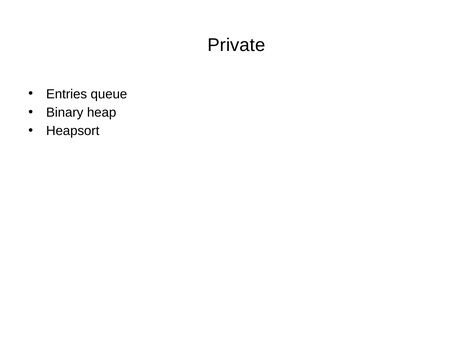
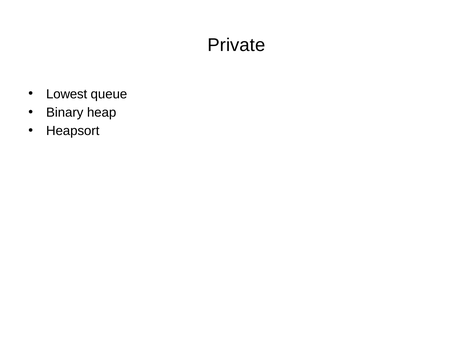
Entries: Entries -> Lowest (67, 94)
